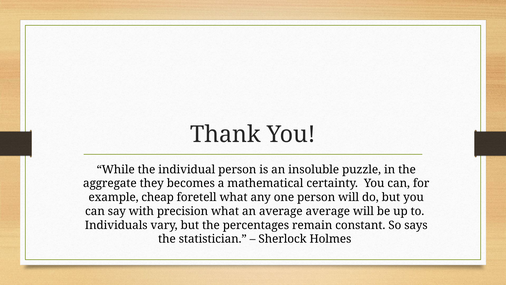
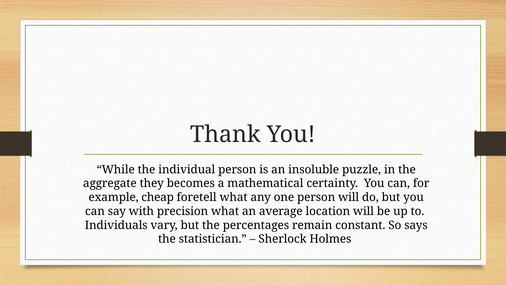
average average: average -> location (328, 211)
